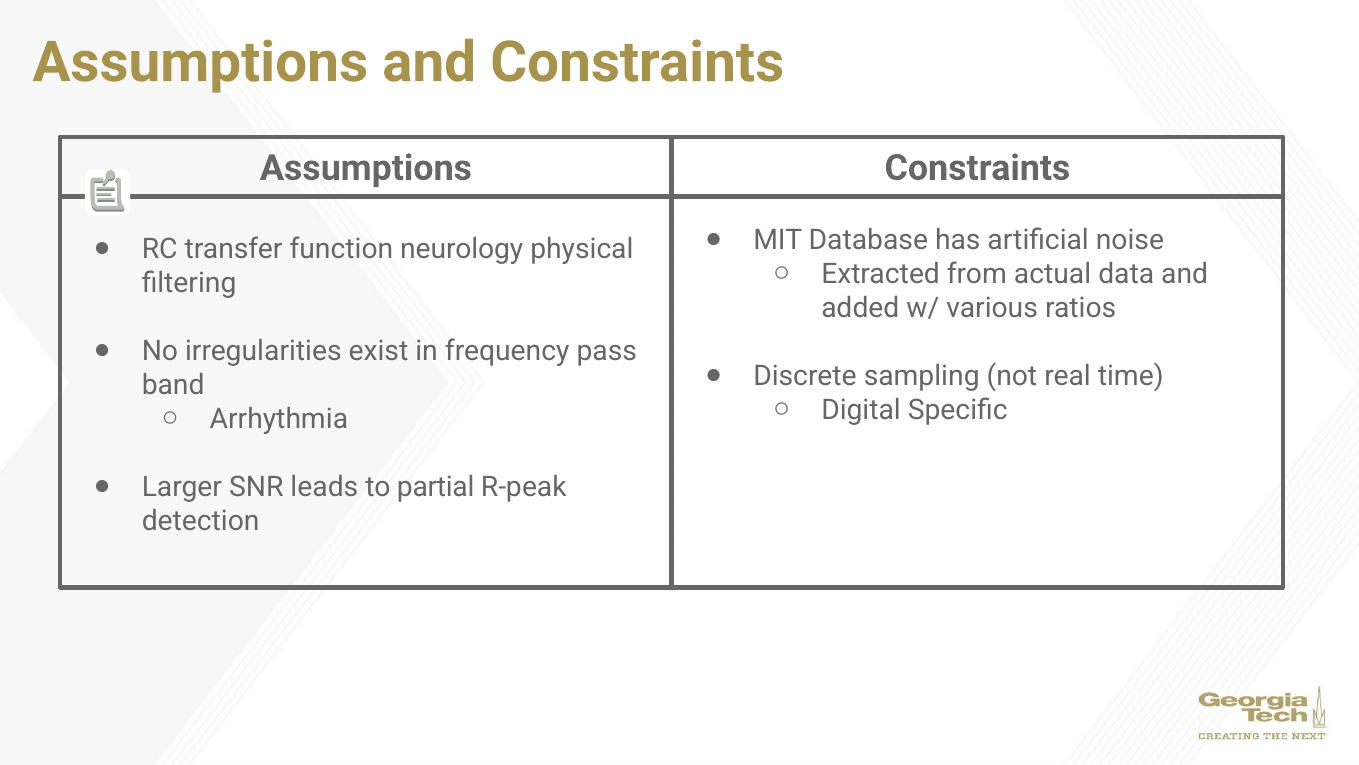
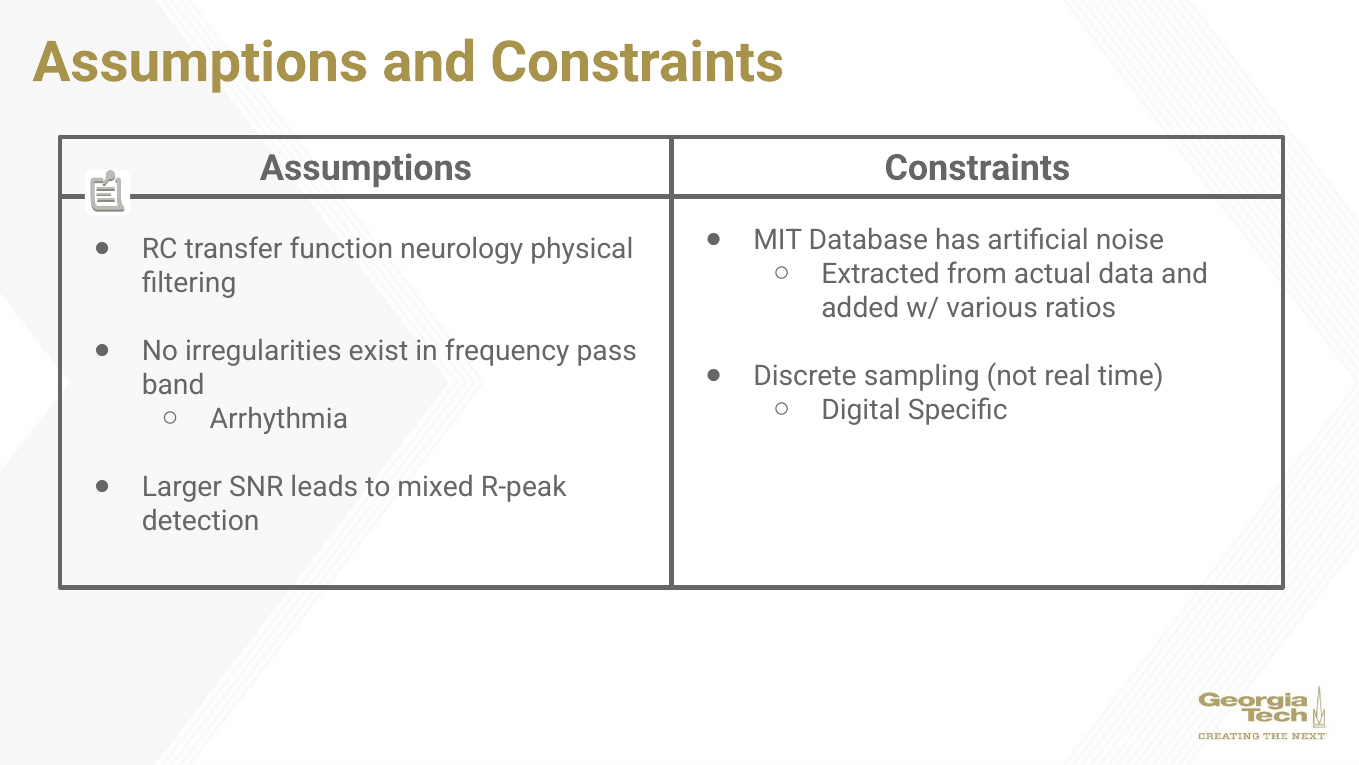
partial: partial -> mixed (436, 487)
